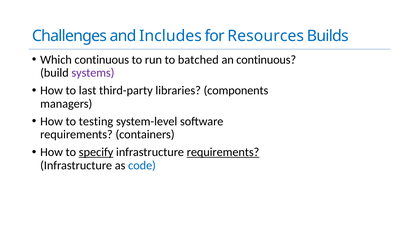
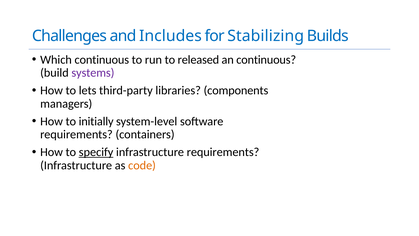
Resources: Resources -> Stabilizing (266, 36)
batched: batched -> released (198, 60)
last: last -> lets (88, 90)
testing: testing -> initially (96, 121)
requirements underline: present -> none (223, 152)
code colour: blue -> orange (142, 165)
